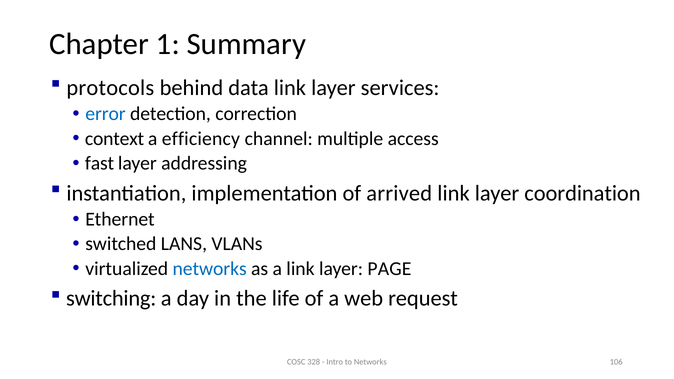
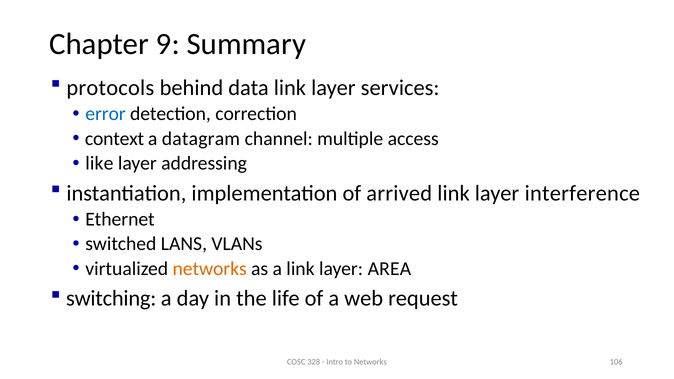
1: 1 -> 9 (168, 44)
efficiency: efficiency -> datagram (201, 139)
fast: fast -> like (99, 163)
coordination: coordination -> interference (582, 193)
networks colour: blue -> orange (210, 269)
PAGE: PAGE -> AREA (389, 269)
